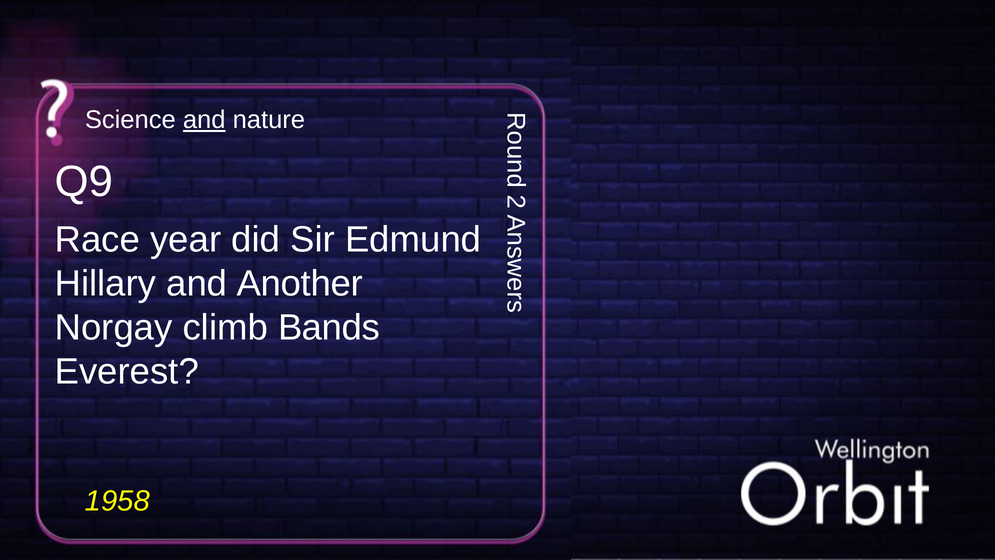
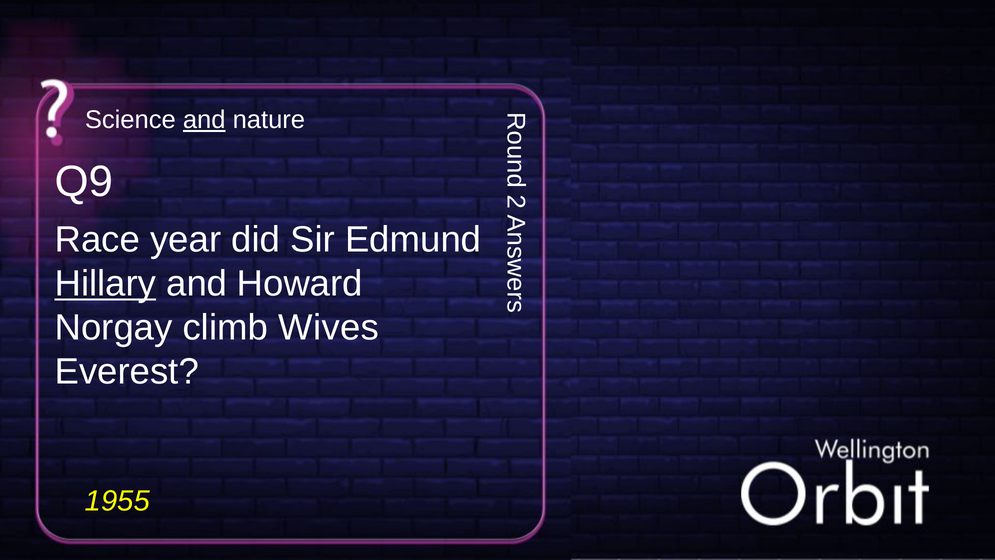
Hillary underline: none -> present (105, 284)
Another: Another -> Howard (300, 284)
Bands: Bands -> Wives (329, 327)
1958: 1958 -> 1955 (117, 501)
